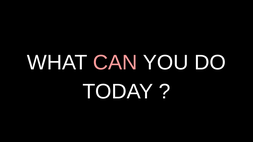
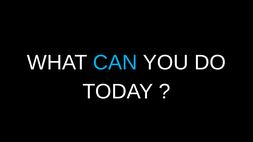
CAN colour: pink -> light blue (115, 63)
